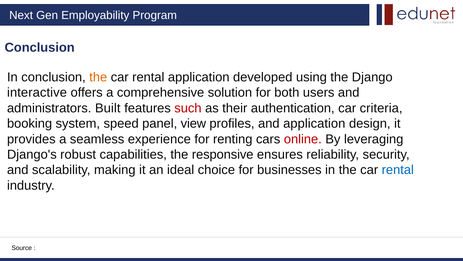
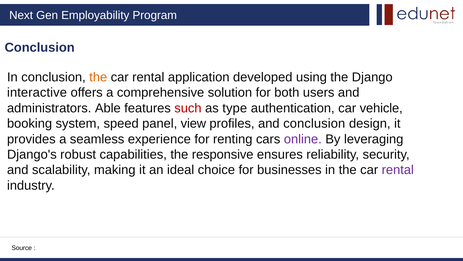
Built: Built -> Able (108, 108)
their: their -> type (235, 108)
criteria: criteria -> vehicle (381, 108)
and application: application -> conclusion (314, 123)
online colour: red -> purple (303, 139)
rental colour: blue -> purple (398, 170)
